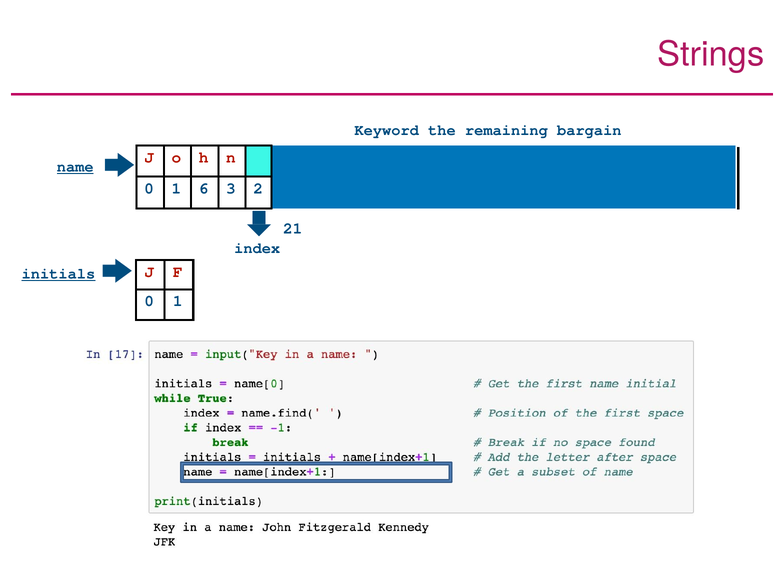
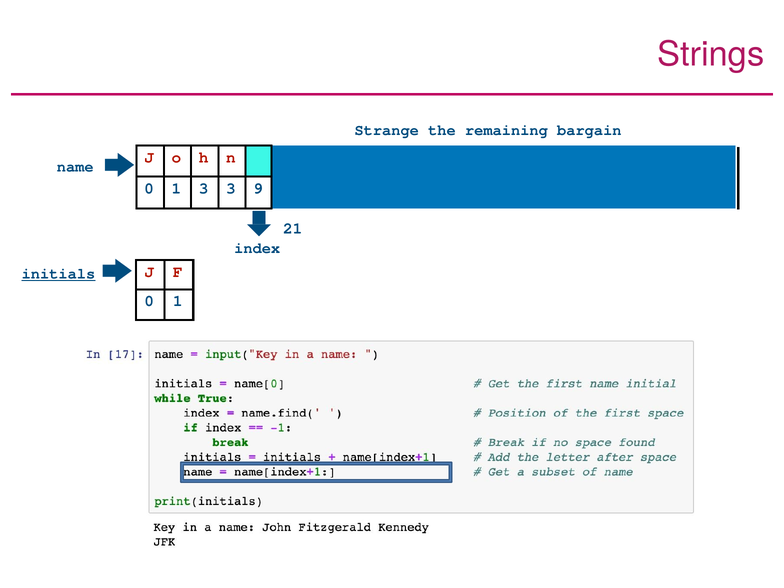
Keyword: Keyword -> Strange (387, 130)
name underline: present -> none (75, 167)
1 6: 6 -> 3 (204, 188)
3 2: 2 -> 9 (258, 188)
